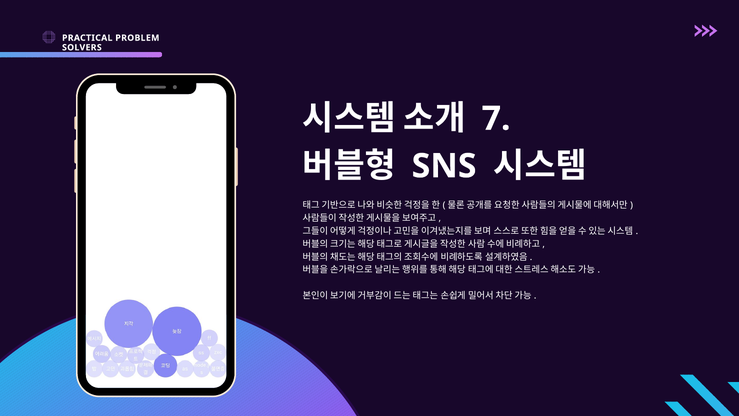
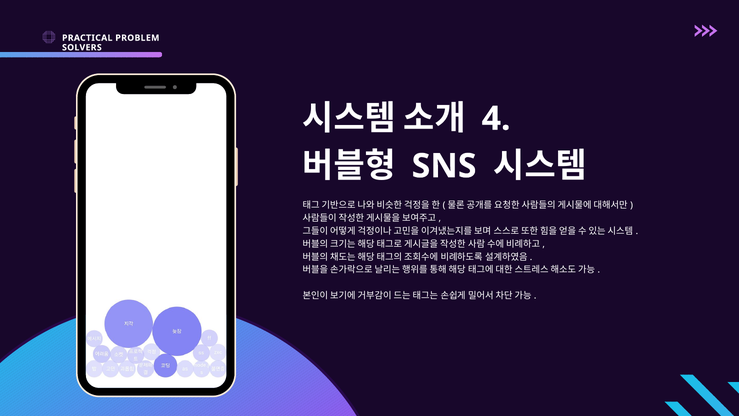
7: 7 -> 4 (496, 119)
